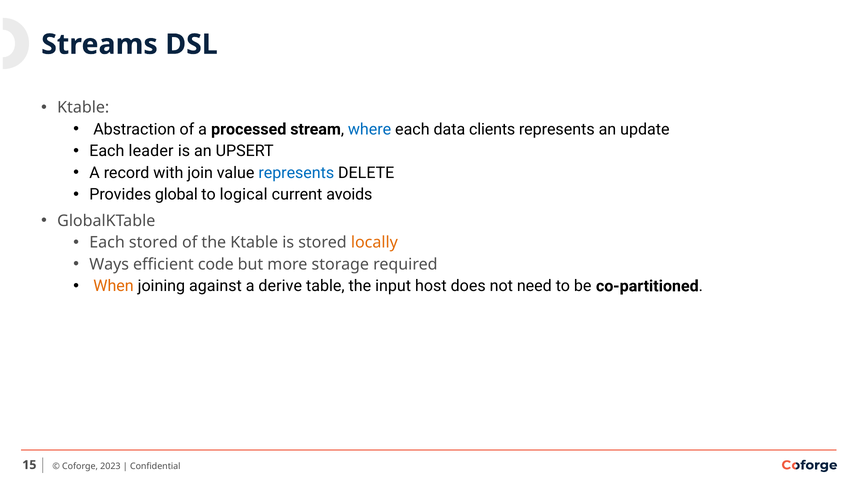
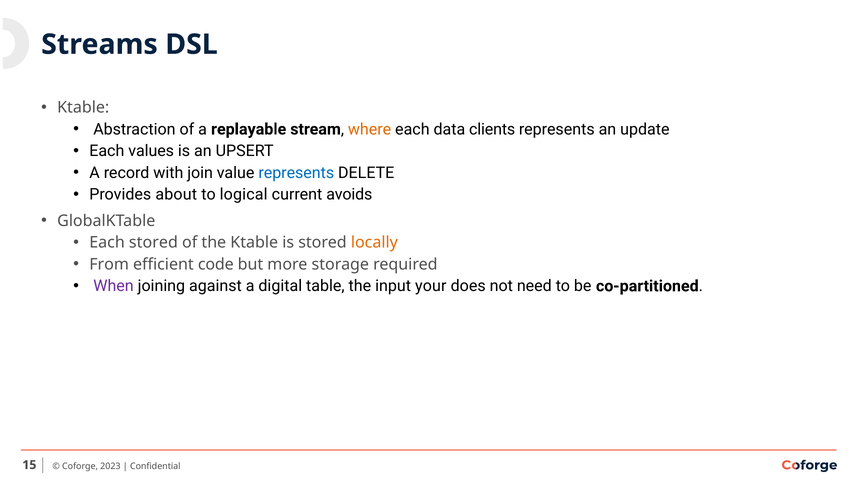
processed: processed -> replayable (249, 129)
where colour: blue -> orange (370, 129)
leader: leader -> values (151, 151)
global: global -> about (176, 195)
Ways: Ways -> From (109, 265)
When colour: orange -> purple (114, 286)
derive: derive -> digital (280, 286)
host: host -> your (431, 286)
